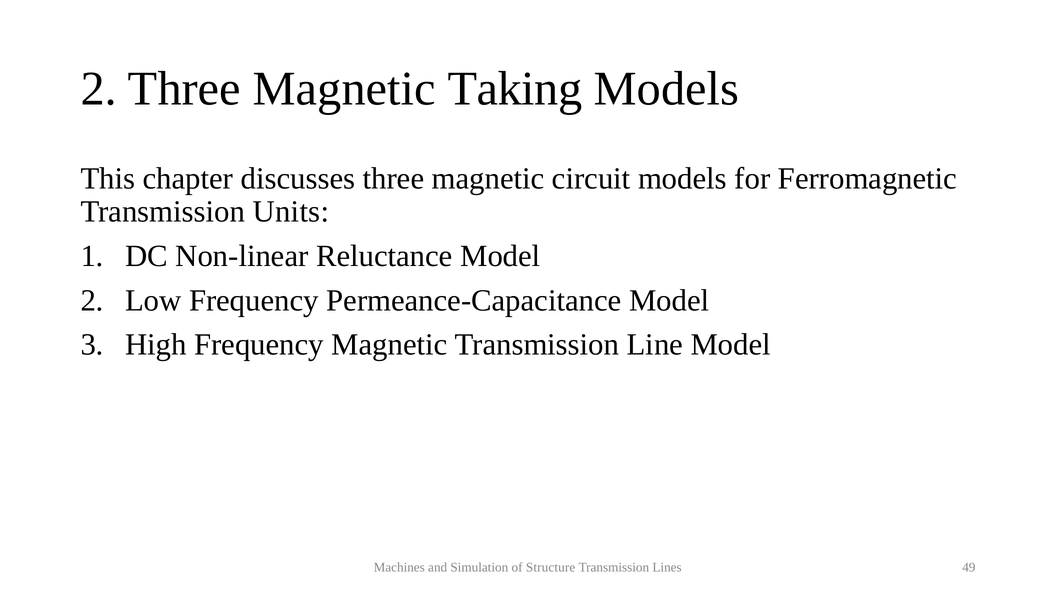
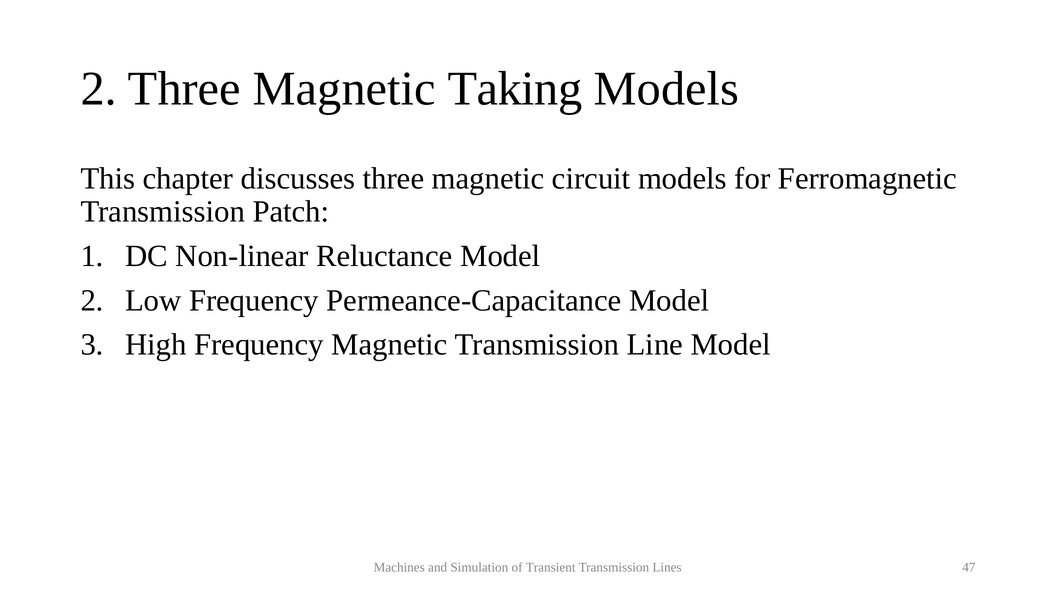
Units: Units -> Patch (291, 212)
Structure: Structure -> Transient (551, 567)
49: 49 -> 47 (969, 567)
